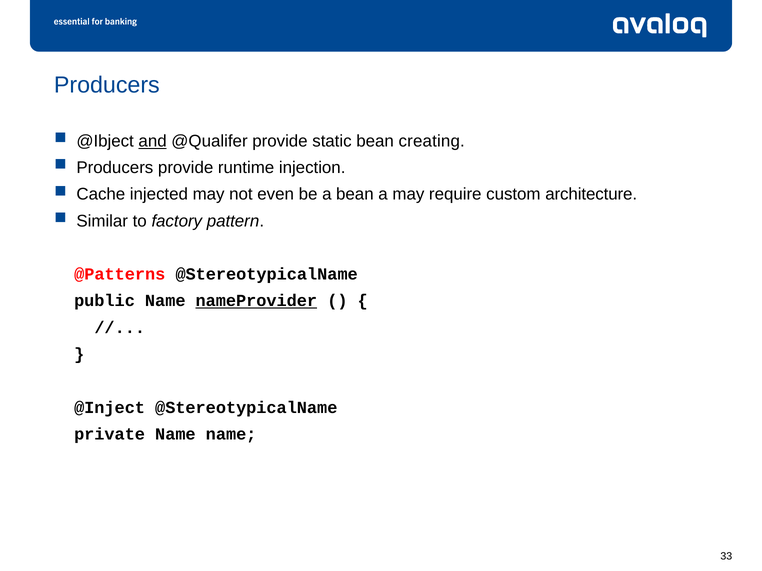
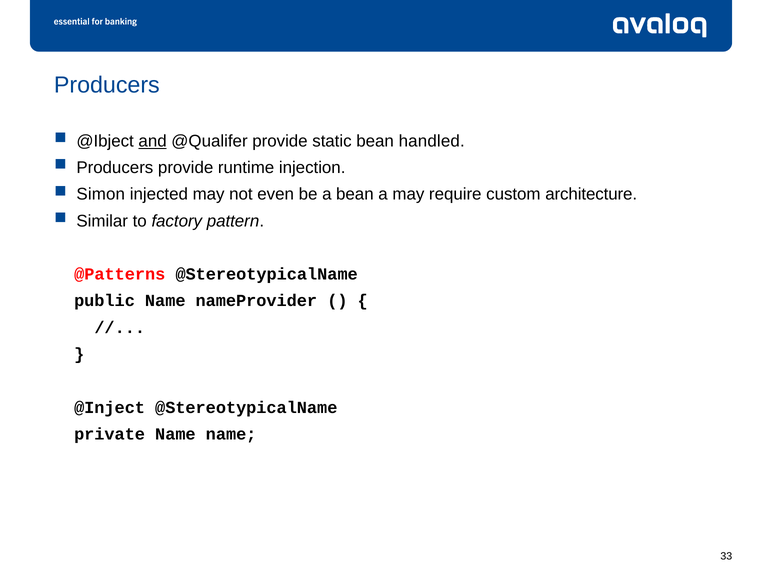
creating: creating -> handled (432, 141)
Cache: Cache -> Simon (101, 194)
nameProvider underline: present -> none (256, 301)
